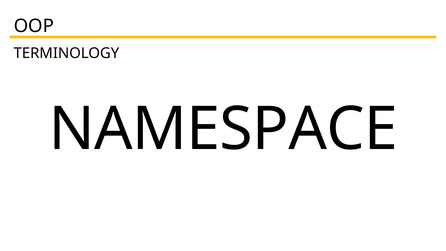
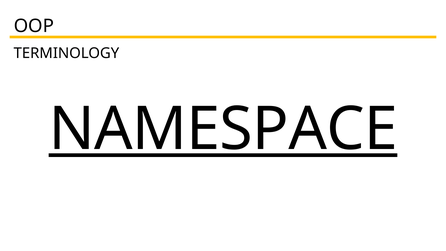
NAMESPACE underline: none -> present (223, 129)
